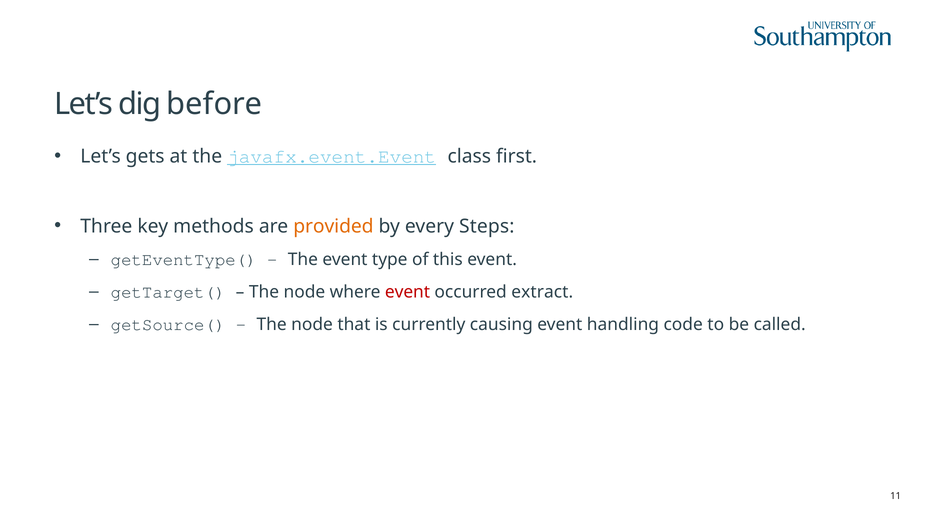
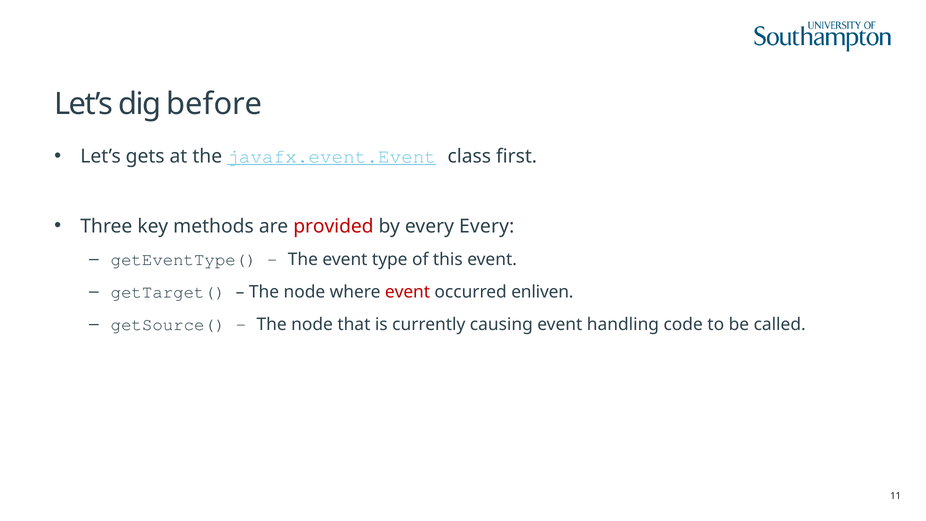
provided colour: orange -> red (333, 226)
every Steps: Steps -> Every (487, 226)
extract: extract -> enliven (542, 292)
